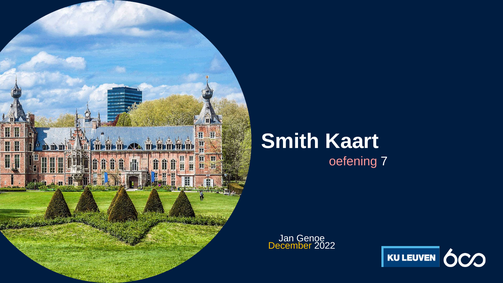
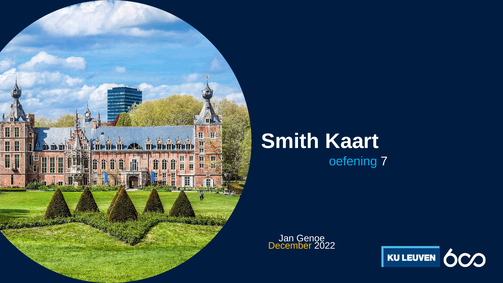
oefening colour: pink -> light blue (353, 161)
